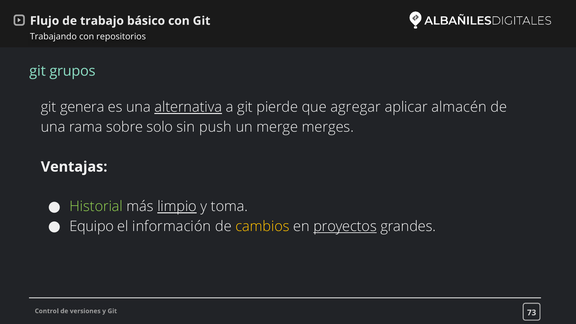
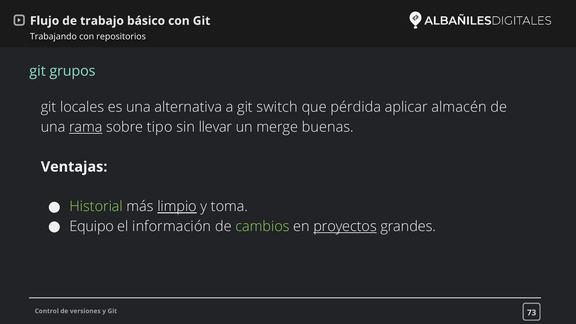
genera: genera -> locales (82, 107)
alternativa underline: present -> none (188, 107)
pierde: pierde -> switch (277, 107)
agregar: agregar -> pérdida (356, 107)
rama underline: none -> present (86, 127)
solo: solo -> tipo (160, 127)
push: push -> llevar (215, 127)
merges: merges -> buenas (328, 127)
cambios colour: yellow -> light green (262, 226)
